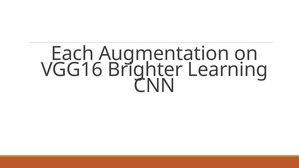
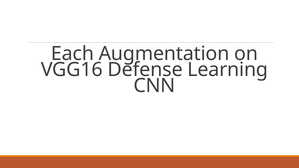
Brighter: Brighter -> Defense (145, 70)
